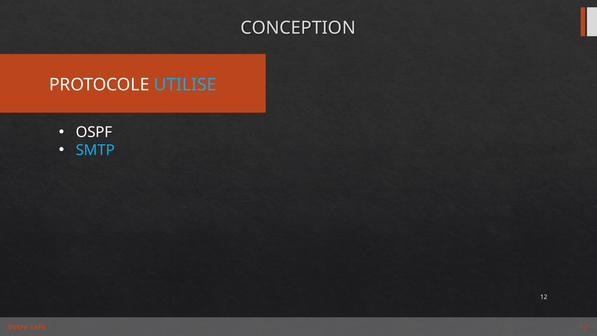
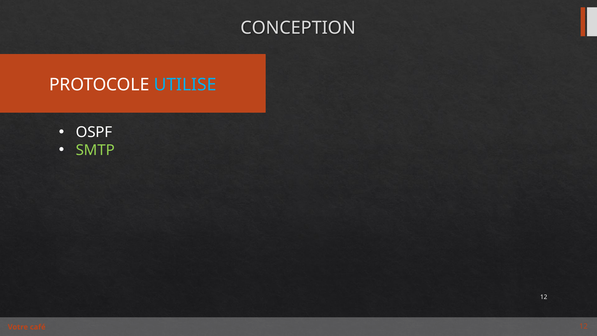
SMTP colour: light blue -> light green (95, 150)
